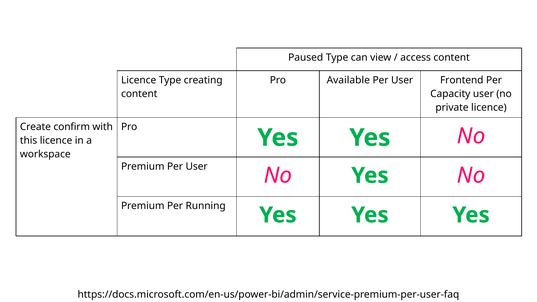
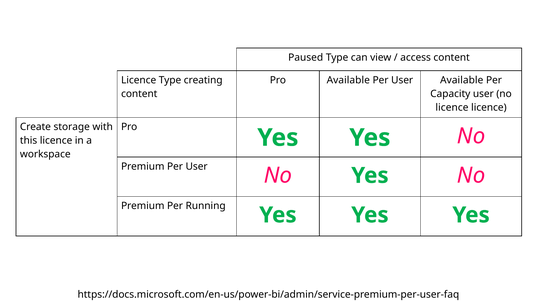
User Frontend: Frontend -> Available (462, 80)
private: private -> licence (452, 108)
confirm: confirm -> storage (72, 127)
